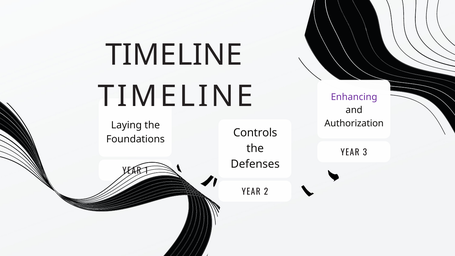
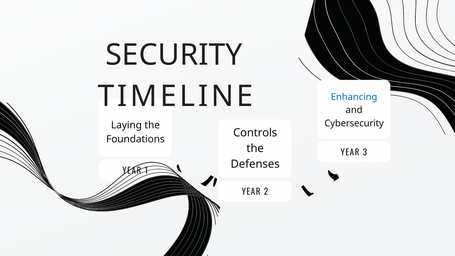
TIMELINE: TIMELINE -> SECURITY (174, 55)
Enhancing colour: purple -> blue (354, 97)
Authorization: Authorization -> Cybersecurity (354, 123)
